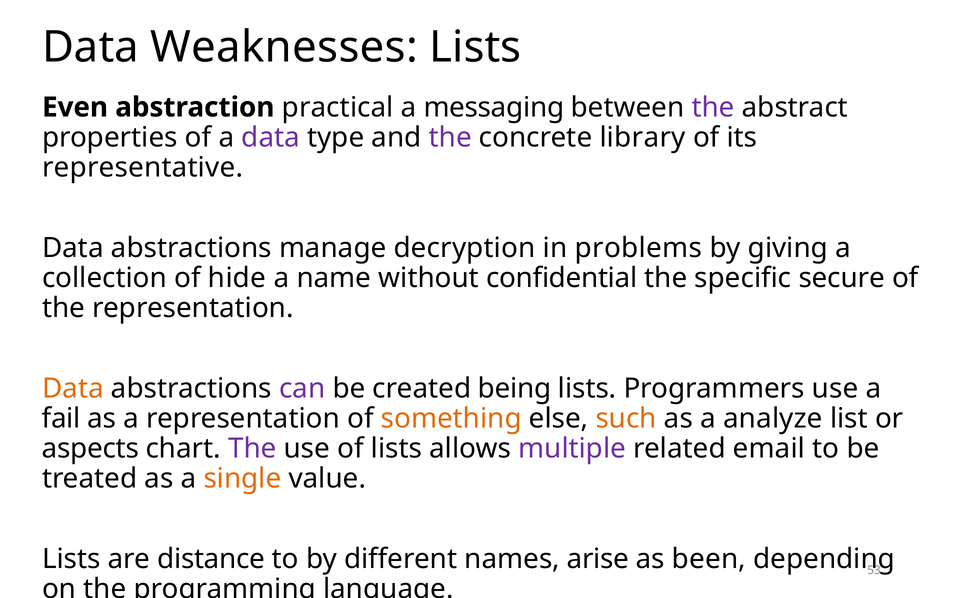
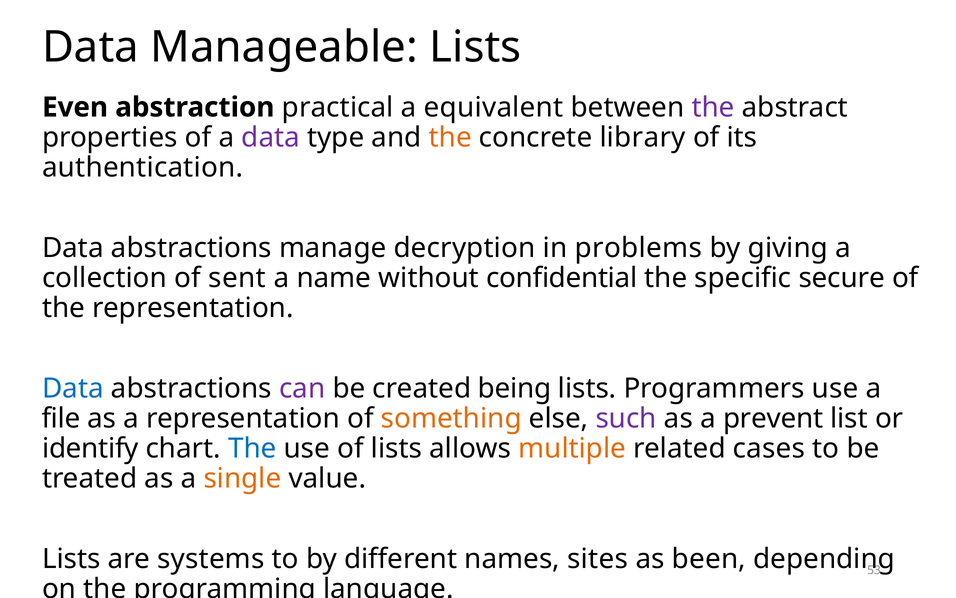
Weaknesses: Weaknesses -> Manageable (284, 47)
messaging: messaging -> equivalent (494, 107)
the colour: purple -> orange (450, 137)
representative: representative -> authentication (143, 167)
hide: hide -> sent (237, 278)
Data colour: orange -> blue (73, 388)
fail: fail -> file (61, 418)
such colour: orange -> purple (626, 418)
analyze: analyze -> prevent (773, 418)
aspects: aspects -> identify (90, 448)
The colour: purple -> blue (252, 448)
multiple colour: purple -> orange (572, 448)
email: email -> cases (769, 448)
distance: distance -> systems (211, 558)
arise: arise -> sites (598, 558)
